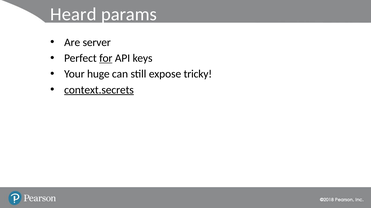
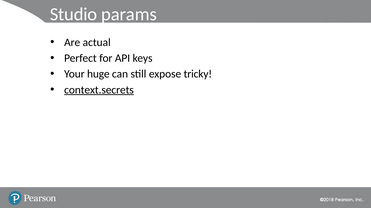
Heard: Heard -> Studio (74, 14)
server: server -> actual (97, 43)
for underline: present -> none (106, 58)
